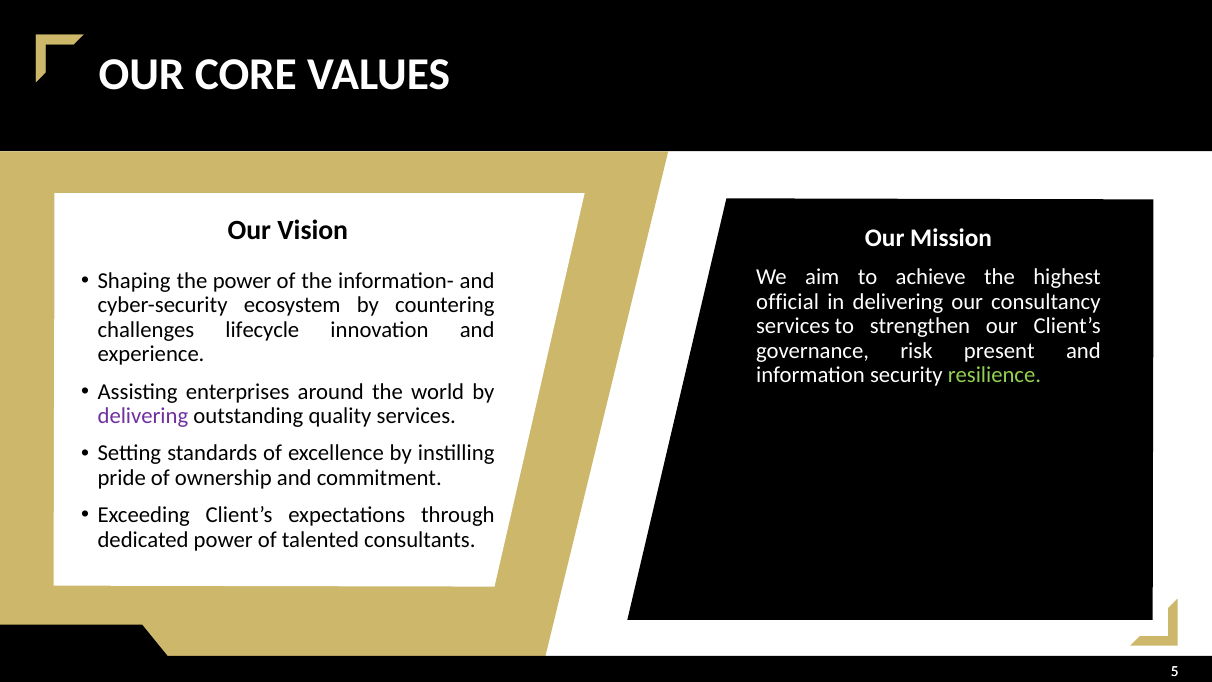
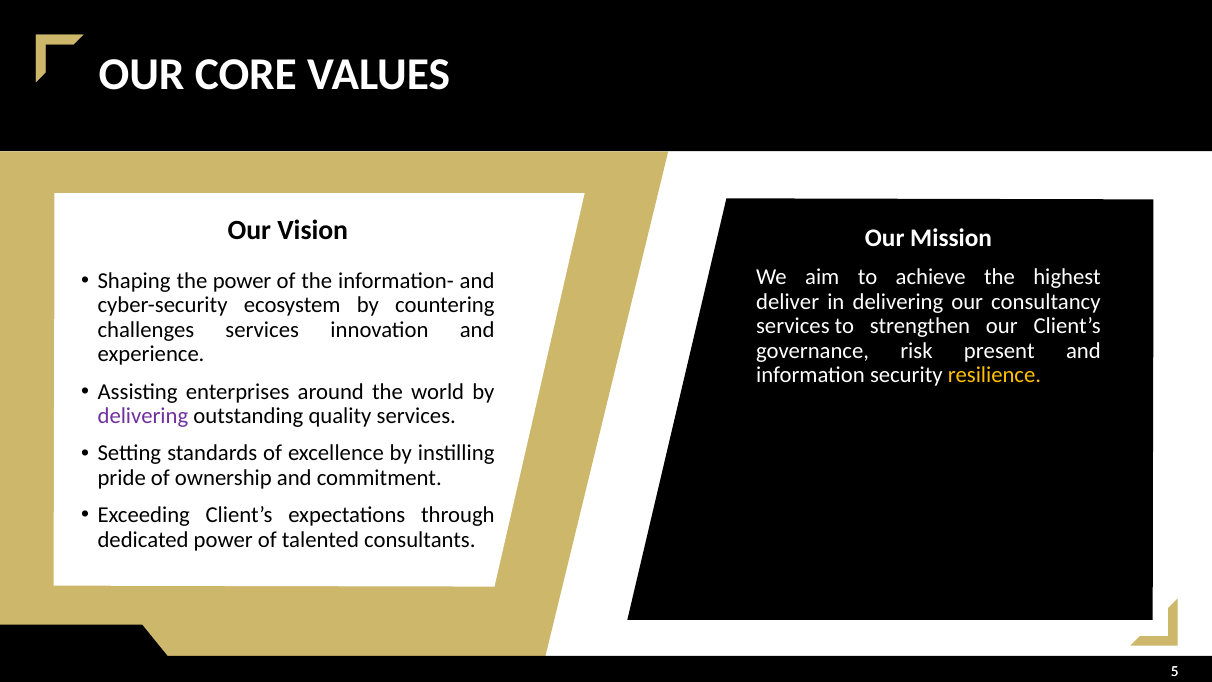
official: official -> deliver (788, 301)
challenges lifecycle: lifecycle -> services (262, 330)
resilience colour: light green -> yellow (994, 375)
